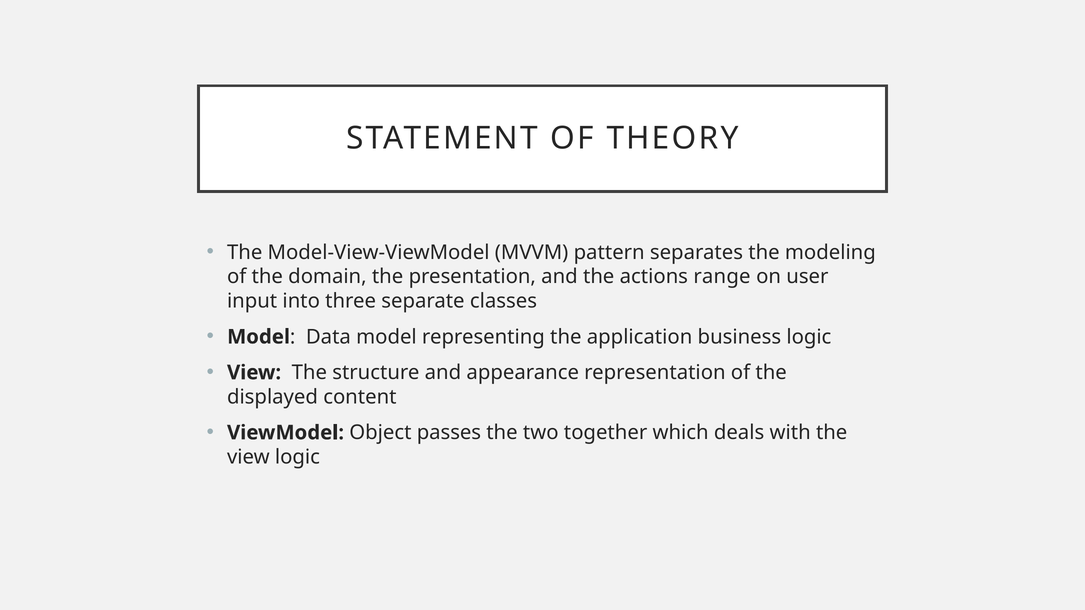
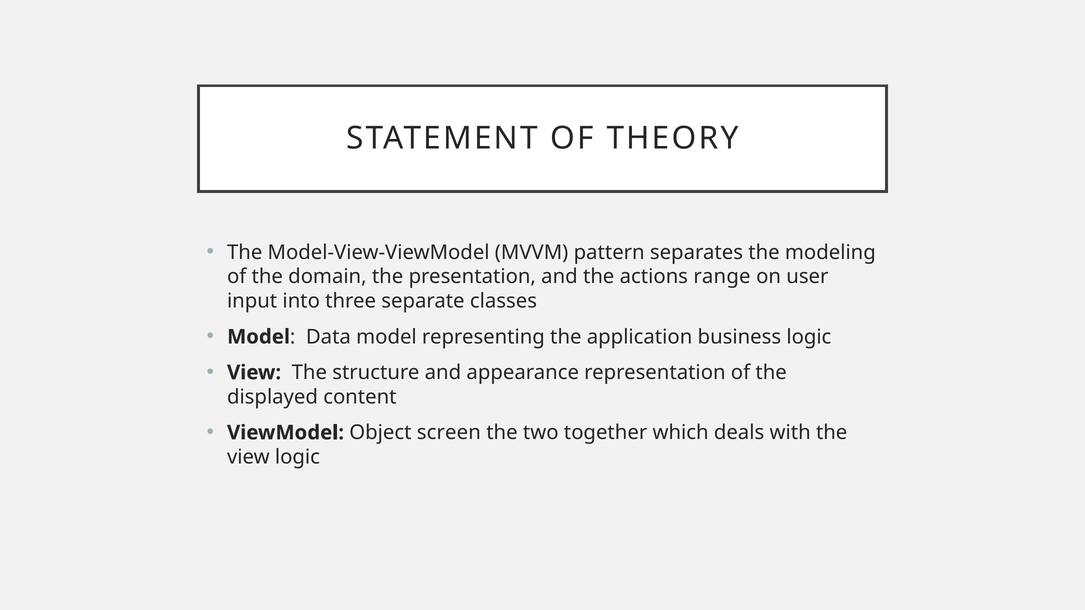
passes: passes -> screen (449, 433)
